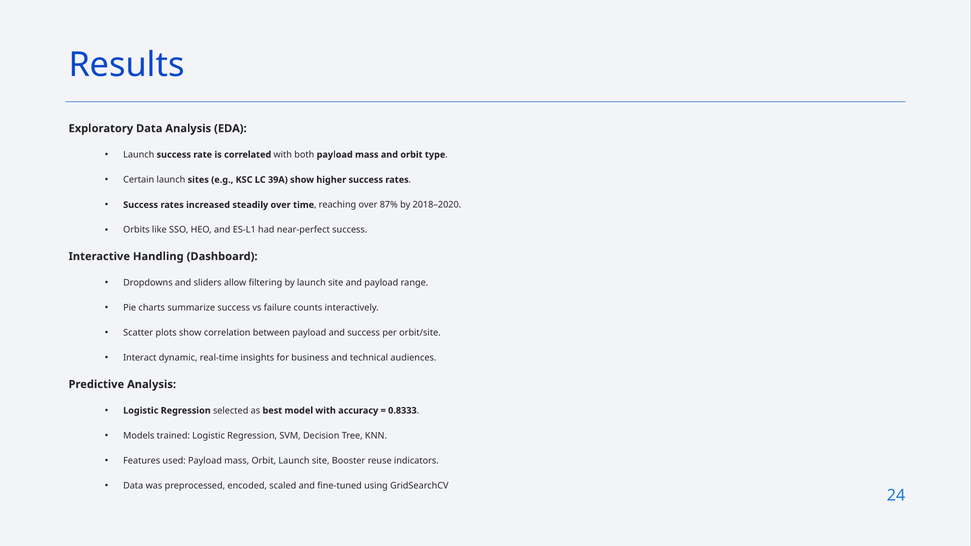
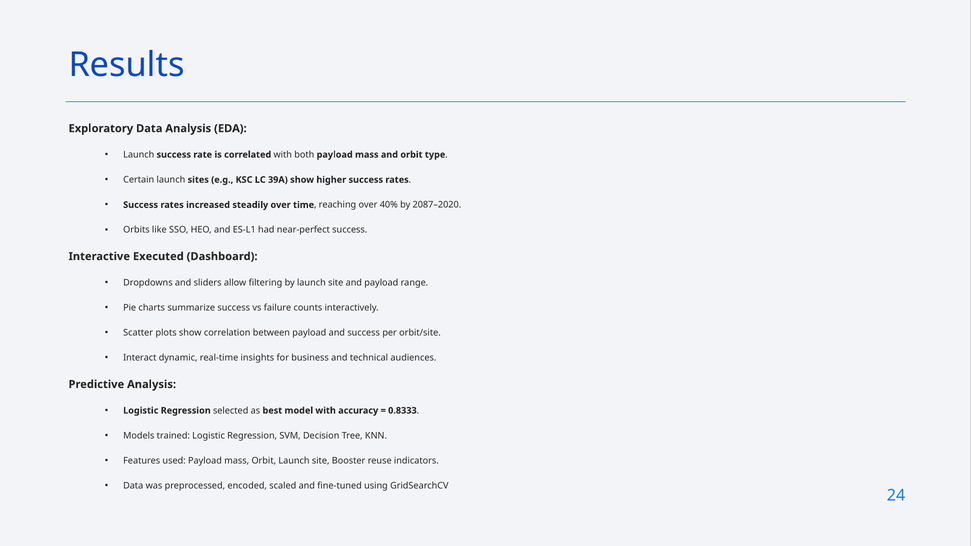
87%: 87% -> 40% (389, 205)
2018–2020: 2018–2020 -> 2087–2020 (437, 205)
Handling: Handling -> Executed (158, 257)
